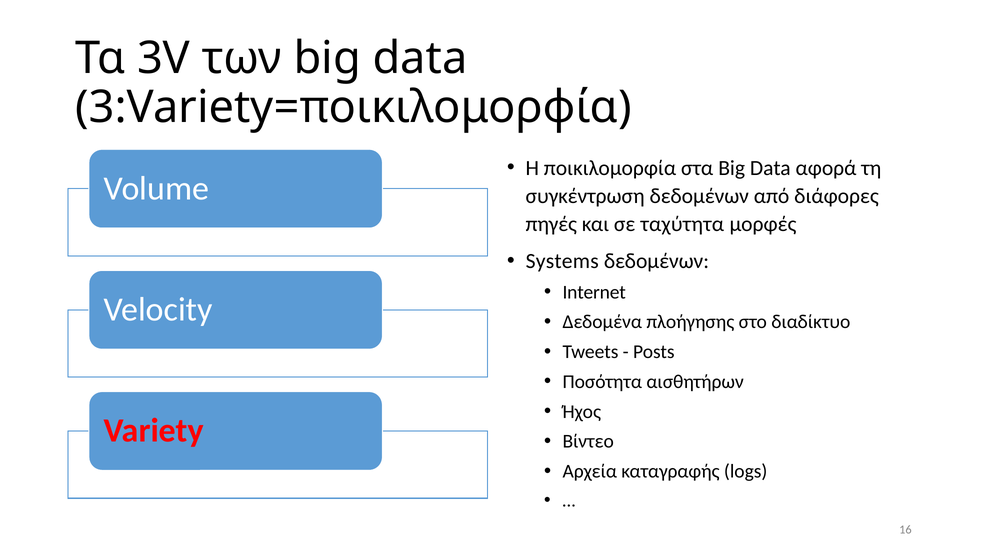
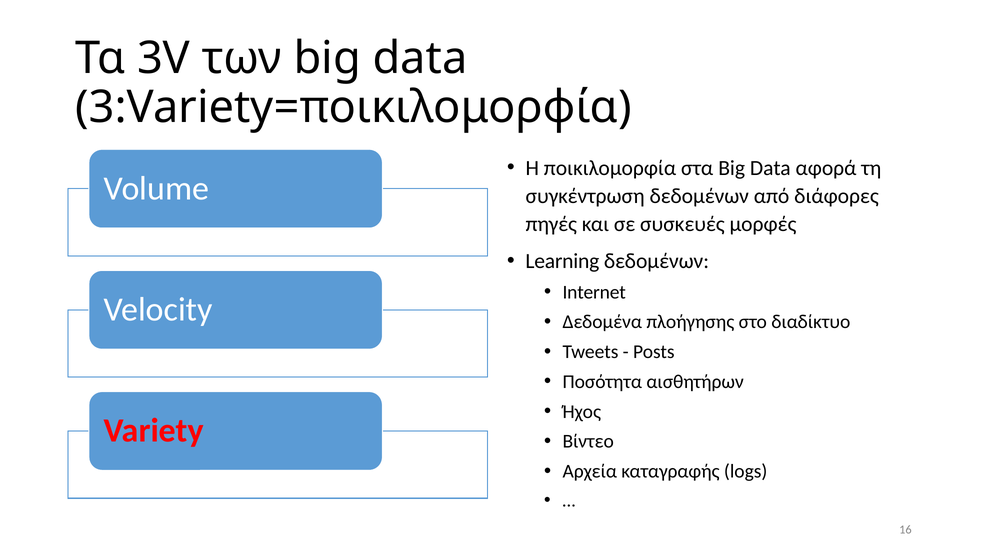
ταχύτητα: ταχύτητα -> συσκευές (682, 224)
Systems: Systems -> Learning (562, 261)
